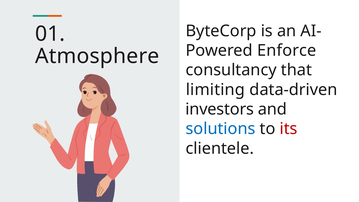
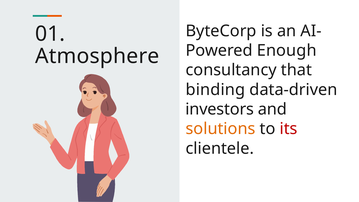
Enforce: Enforce -> Enough (287, 50)
limiting: limiting -> binding (215, 90)
solutions colour: blue -> orange (221, 129)
